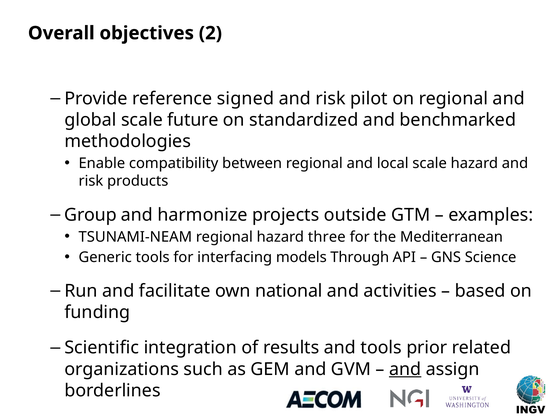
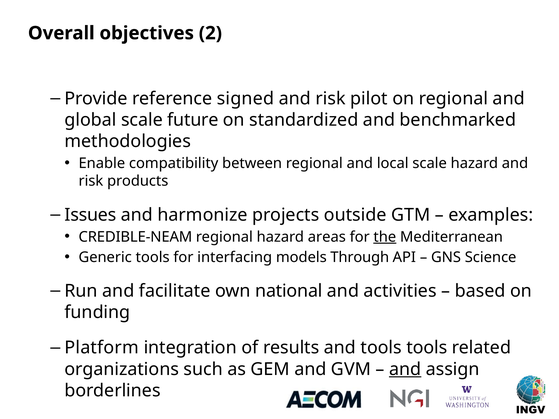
Group: Group -> Issues (90, 215)
TSUNAMI-NEAM: TSUNAMI-NEAM -> CREDIBLE-NEAM (135, 237)
three: three -> areas (327, 237)
the underline: none -> present (385, 237)
Scientific: Scientific -> Platform (102, 348)
tools prior: prior -> tools (427, 348)
